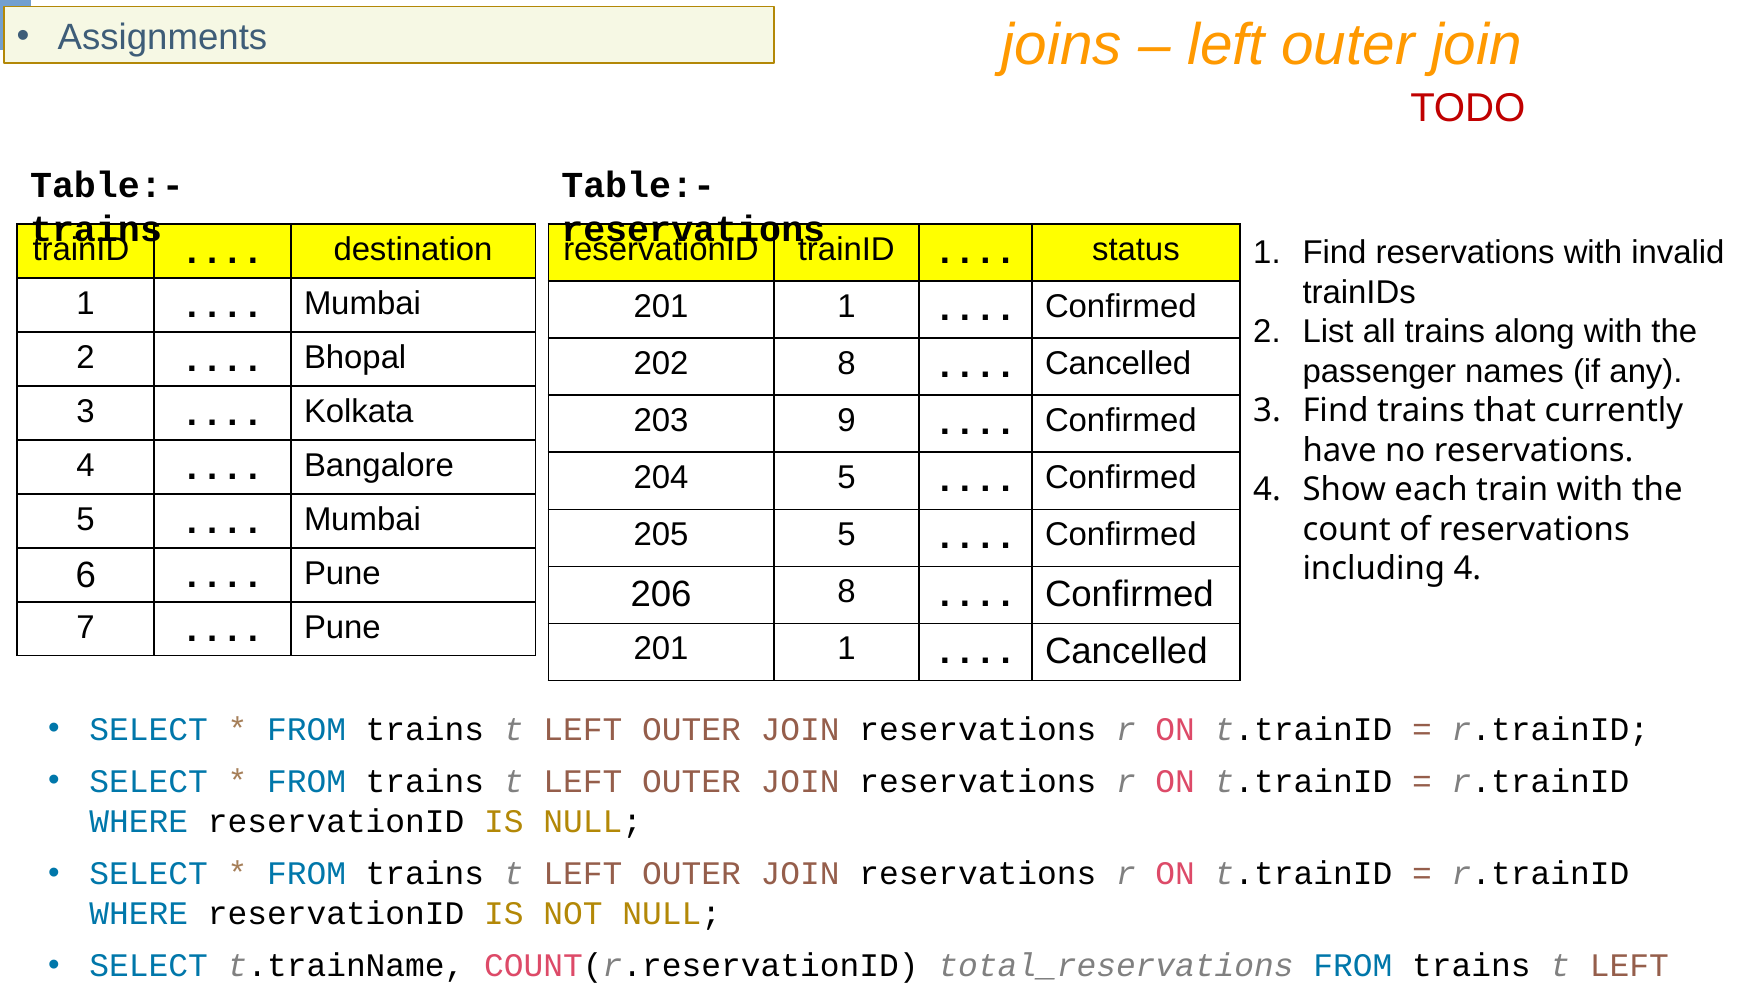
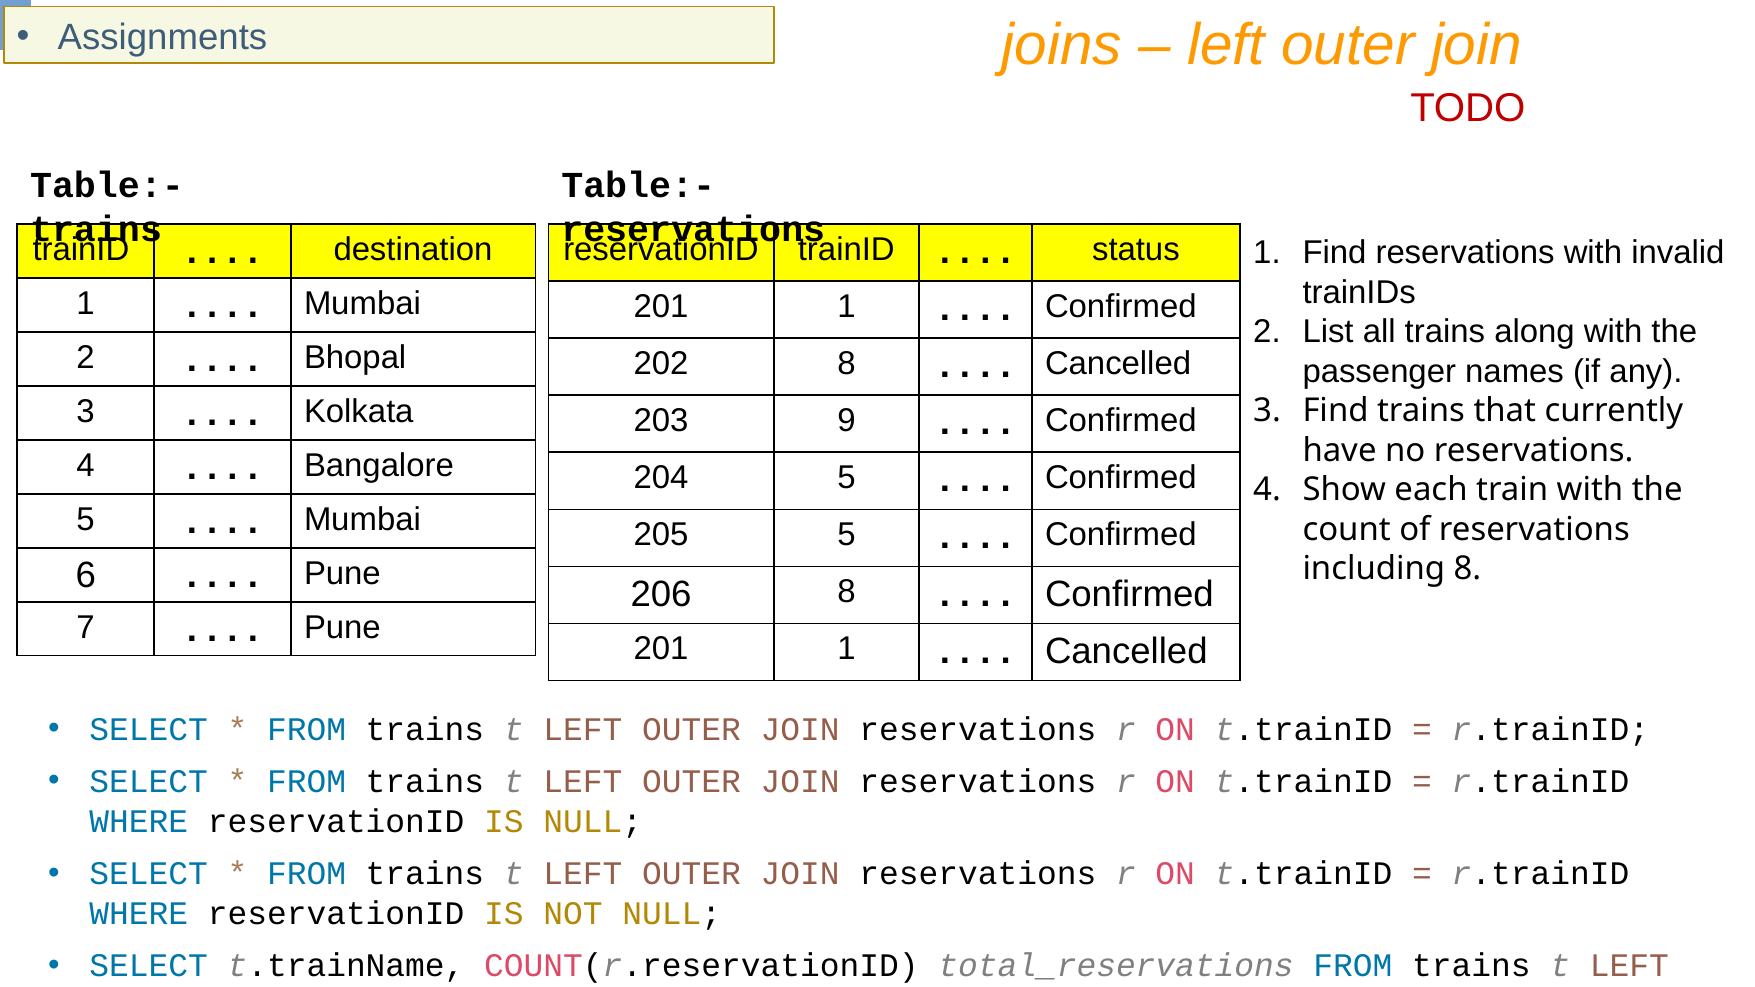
including 4: 4 -> 8 (1467, 569)
